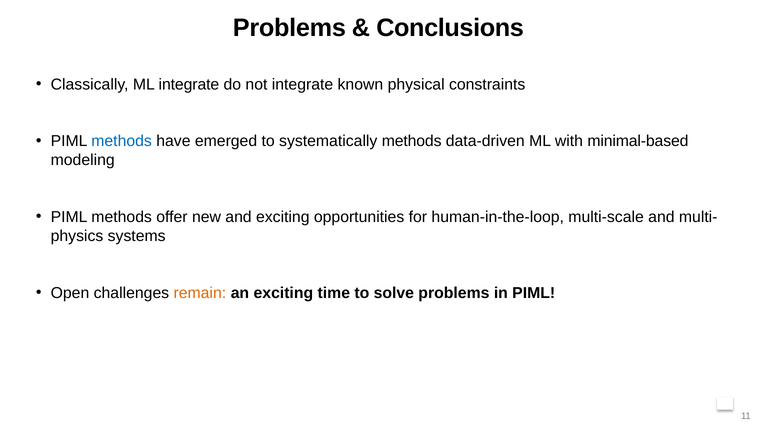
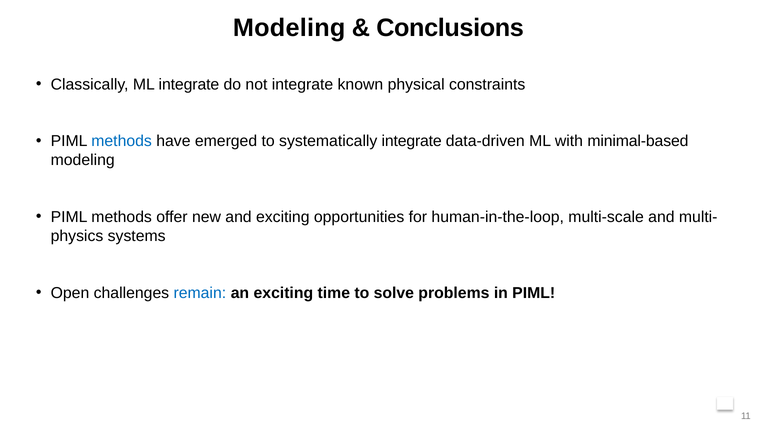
Problems: Problems -> Modeling (289, 28)
systematically methods: methods -> integrate (412, 141)
remain colour: orange -> blue (200, 293)
